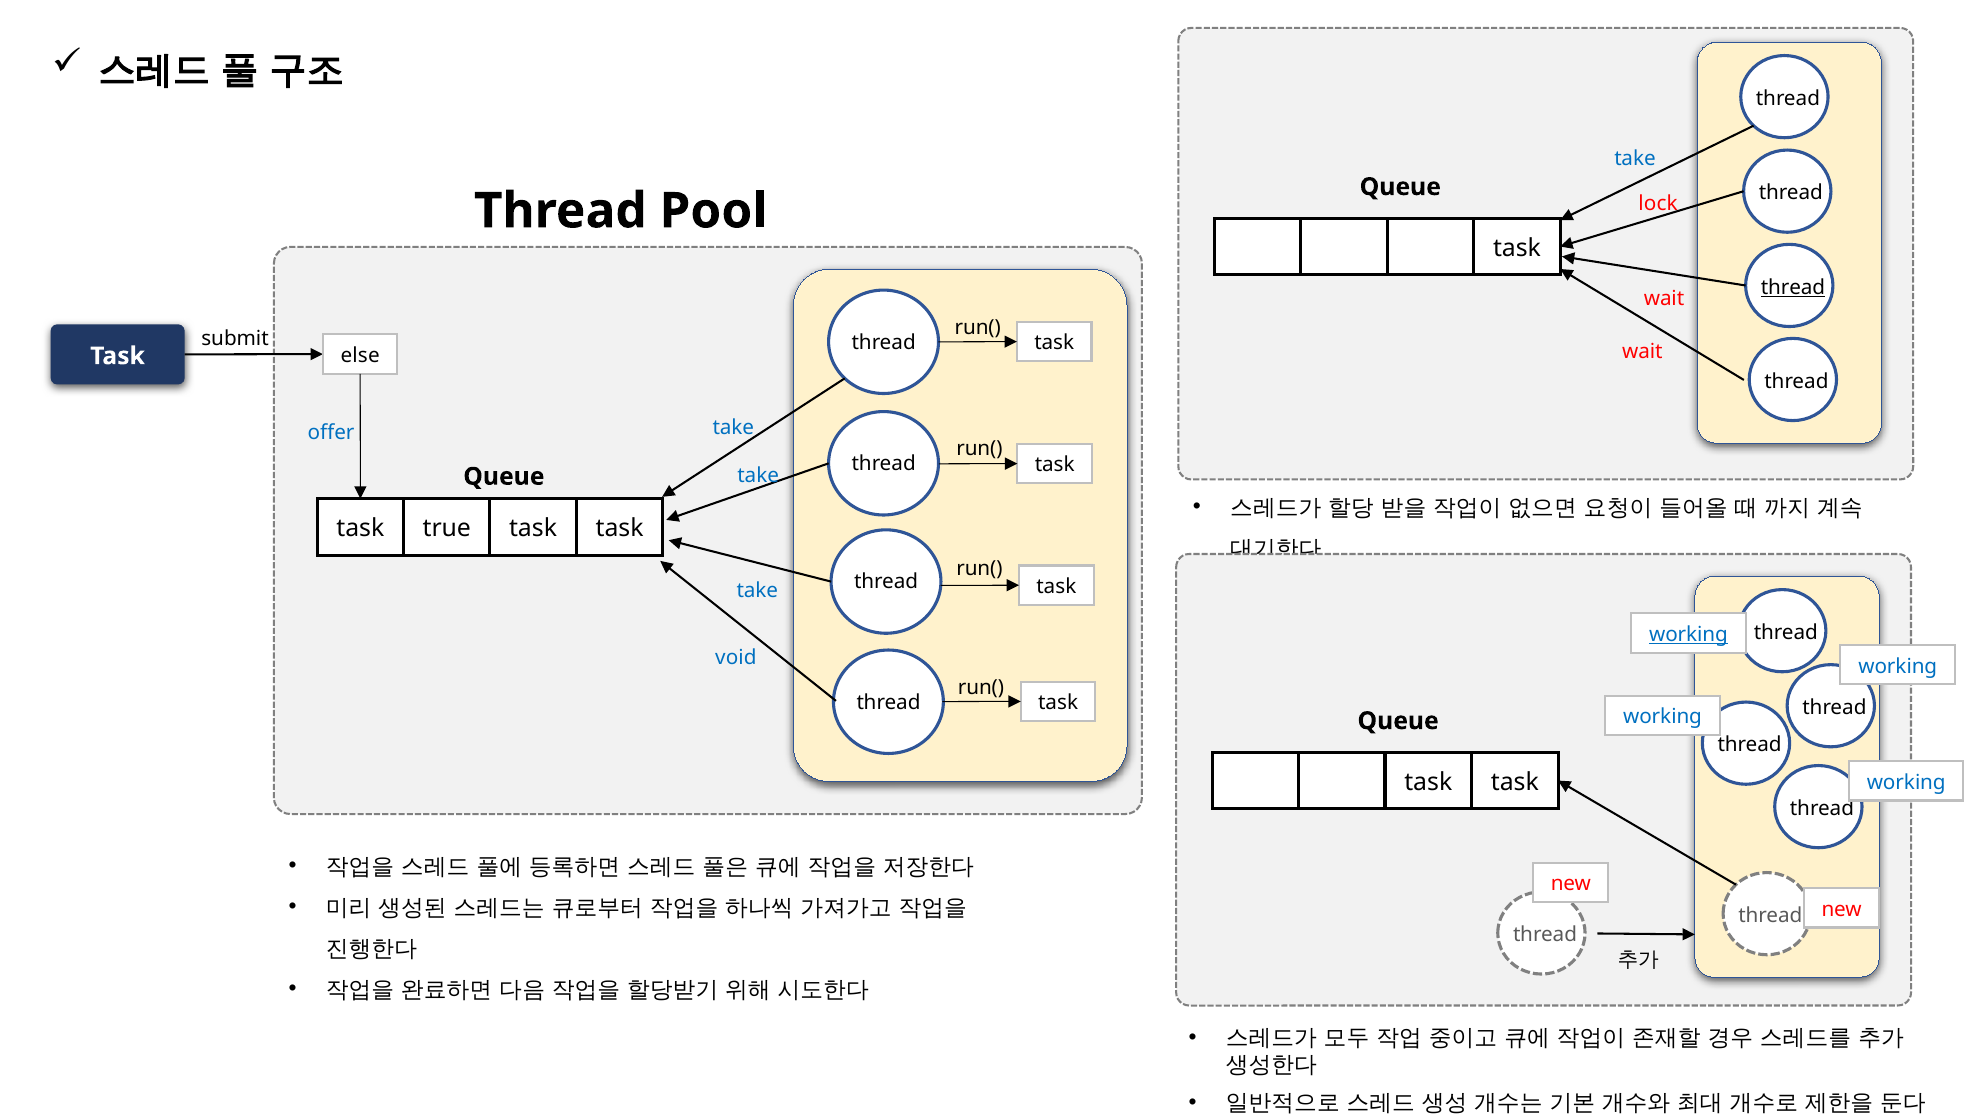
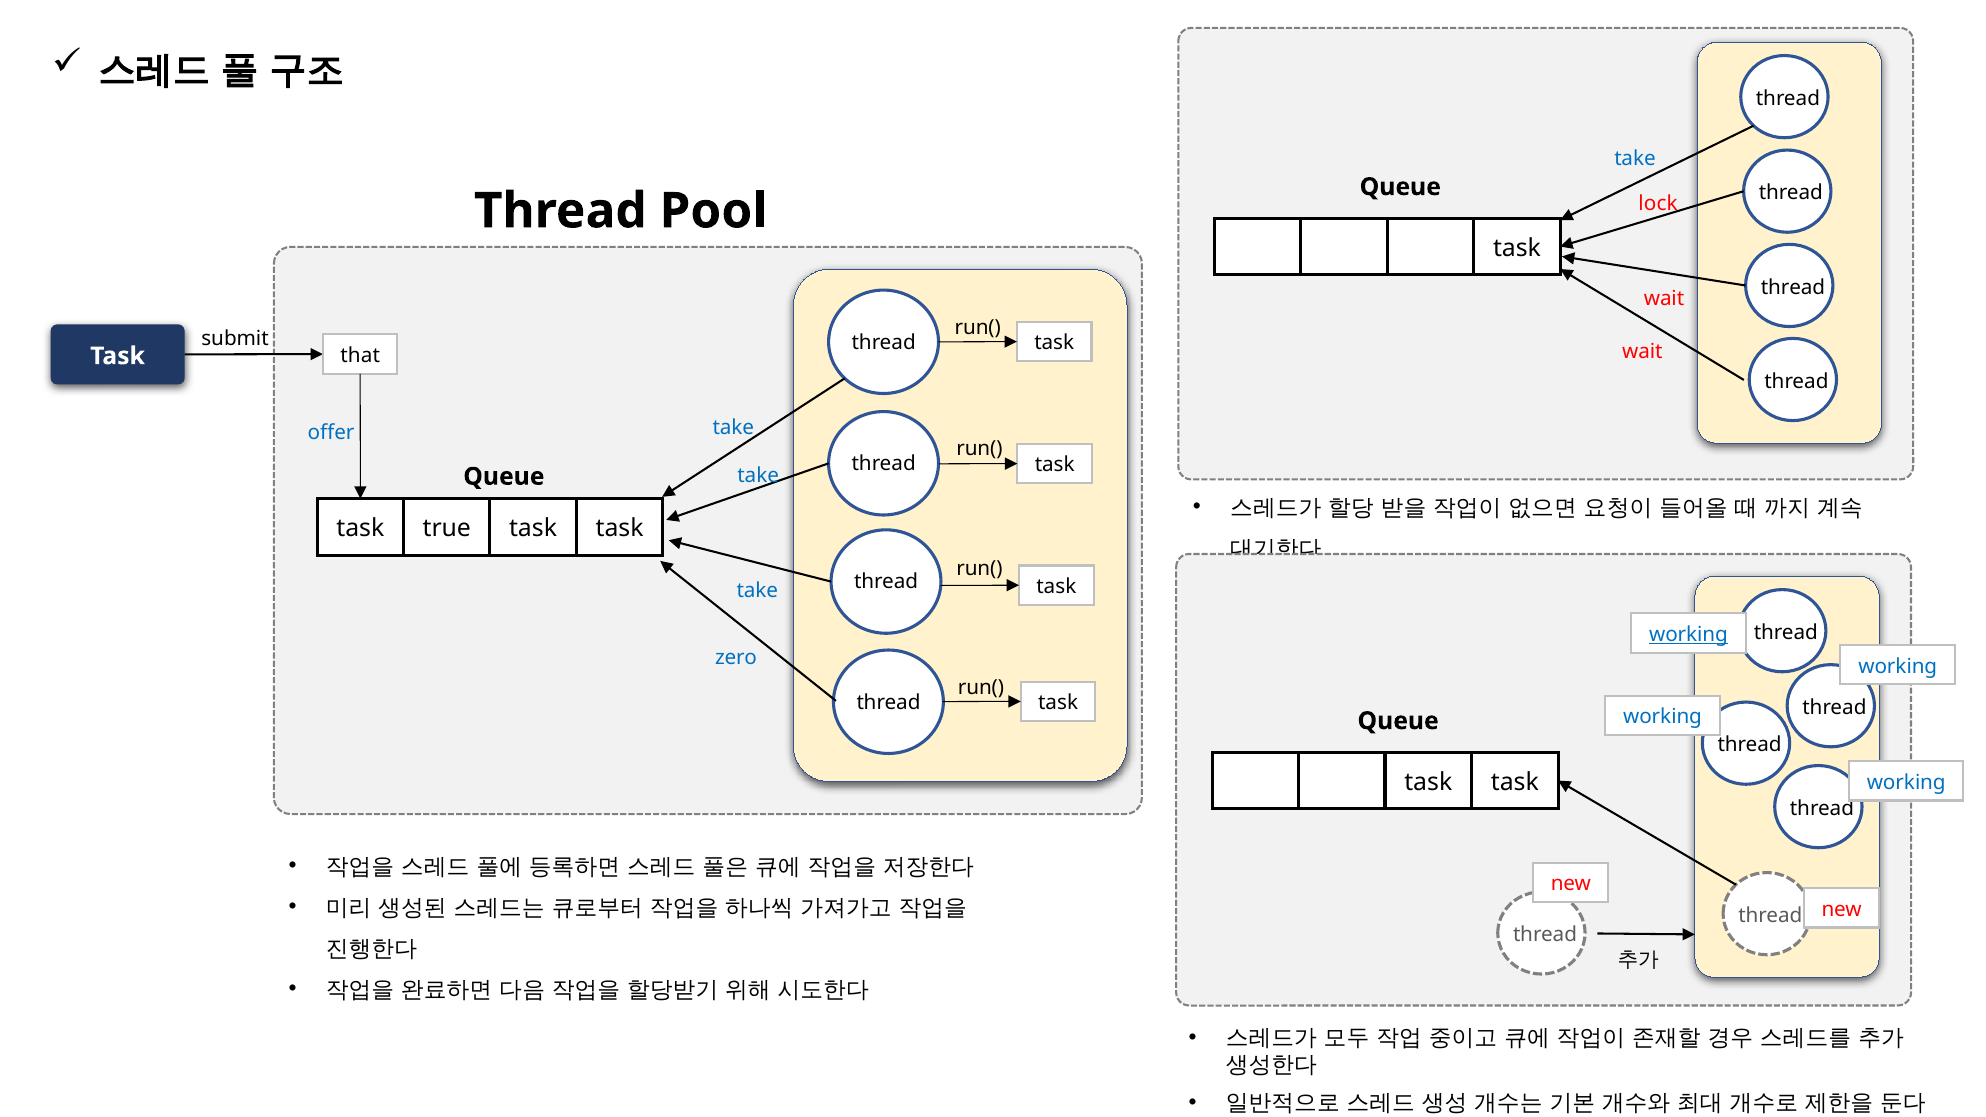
thread underline: present -> none (1793, 287)
else: else -> that (360, 356)
void: void -> zero (736, 658)
